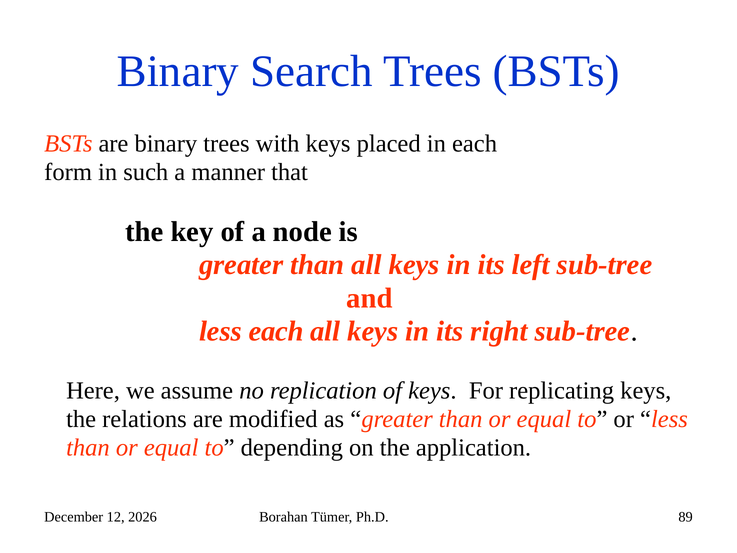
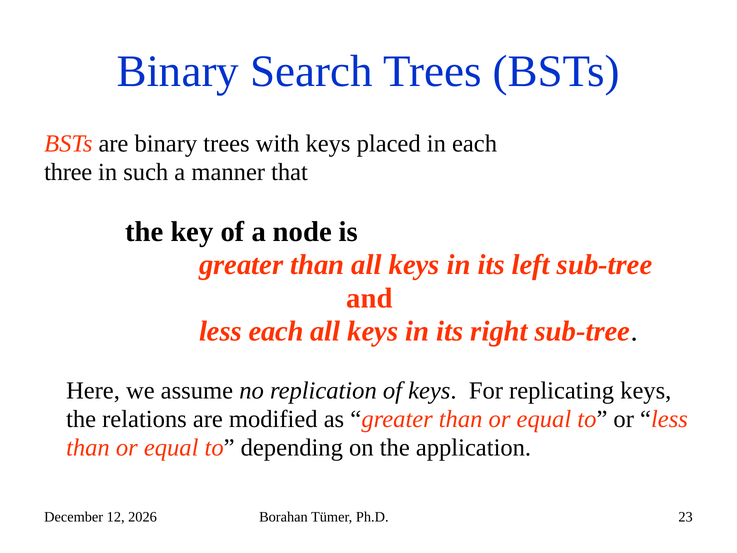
form: form -> three (68, 172)
89: 89 -> 23 (686, 517)
